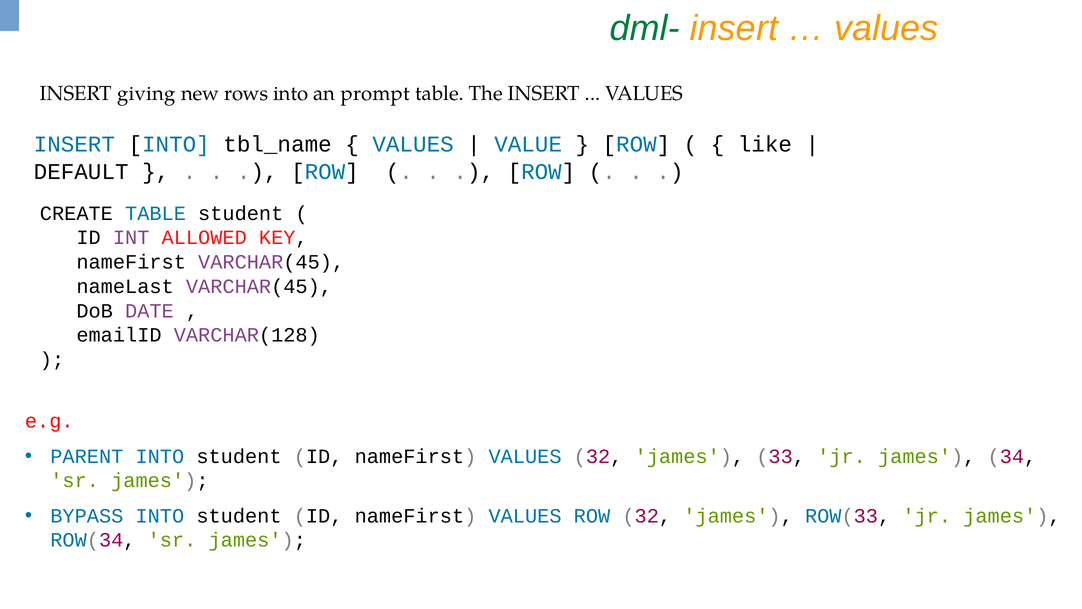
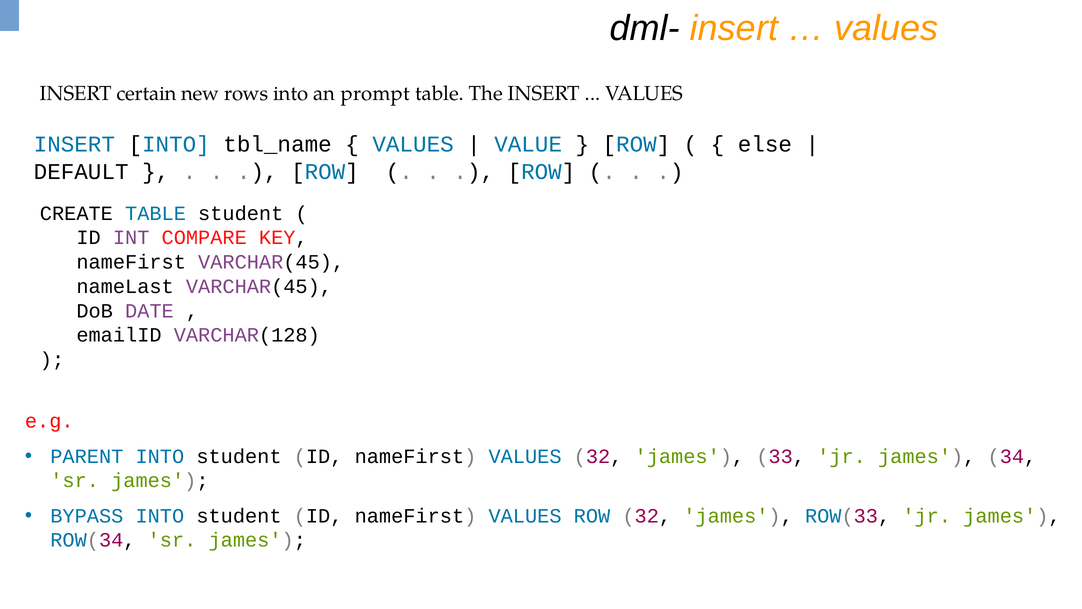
dml- colour: green -> black (645, 28)
giving: giving -> certain (147, 93)
like: like -> else (765, 144)
ALLOWED: ALLOWED -> COMPARE (204, 238)
